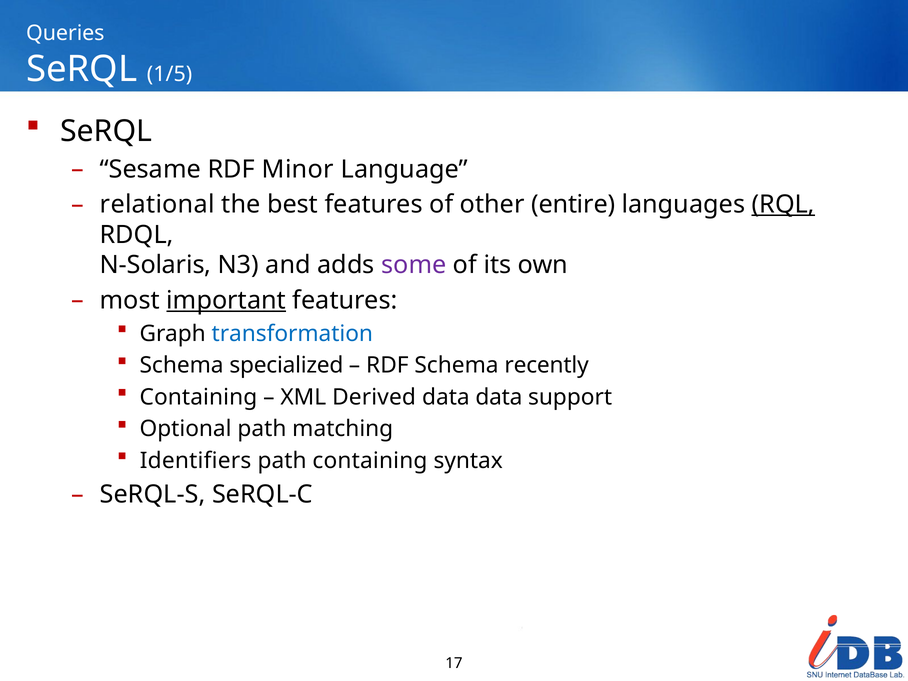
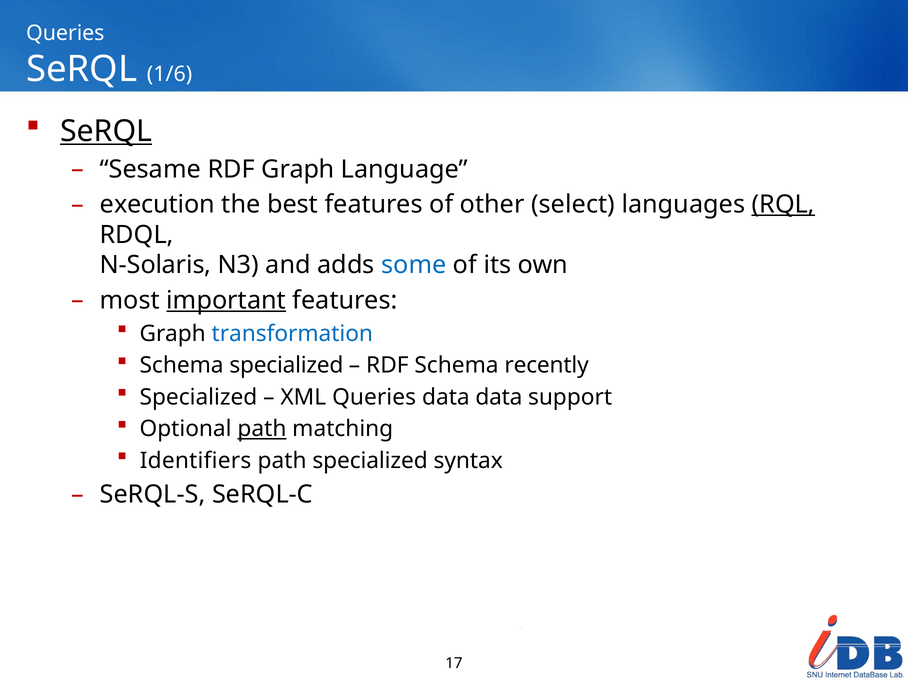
1/5: 1/5 -> 1/6 (170, 74)
SeRQL underline: none -> present (106, 131)
RDF Minor: Minor -> Graph (298, 169)
relational: relational -> execution (157, 205)
entire: entire -> select (573, 205)
some colour: purple -> blue (414, 265)
Containing: Containing -> Specialized (198, 397)
XML Derived: Derived -> Queries (374, 397)
path underline: none -> present (262, 429)
path containing: containing -> specialized (370, 461)
